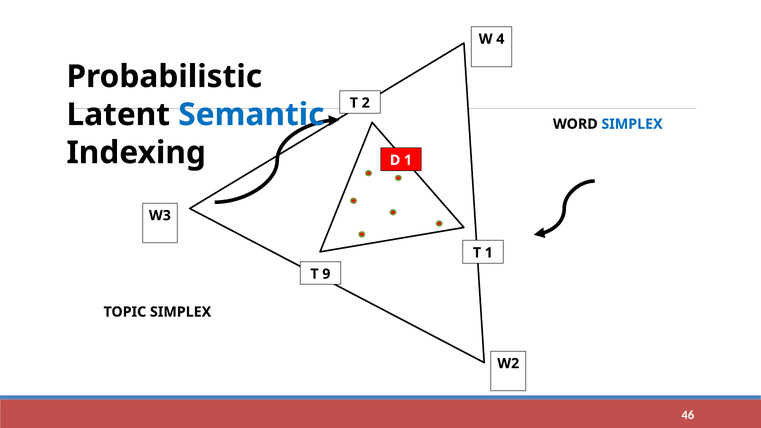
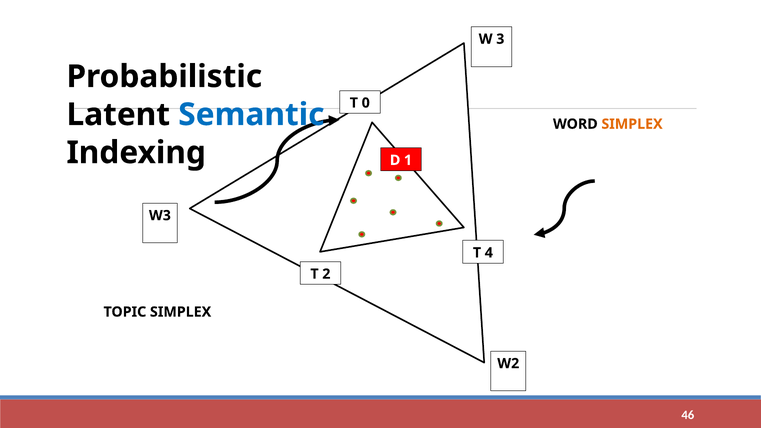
4: 4 -> 3 (500, 39)
2: 2 -> 0 (366, 103)
SIMPLEX colour: blue -> orange (632, 124)
T 1: 1 -> 4 (489, 253)
9: 9 -> 2 (326, 274)
